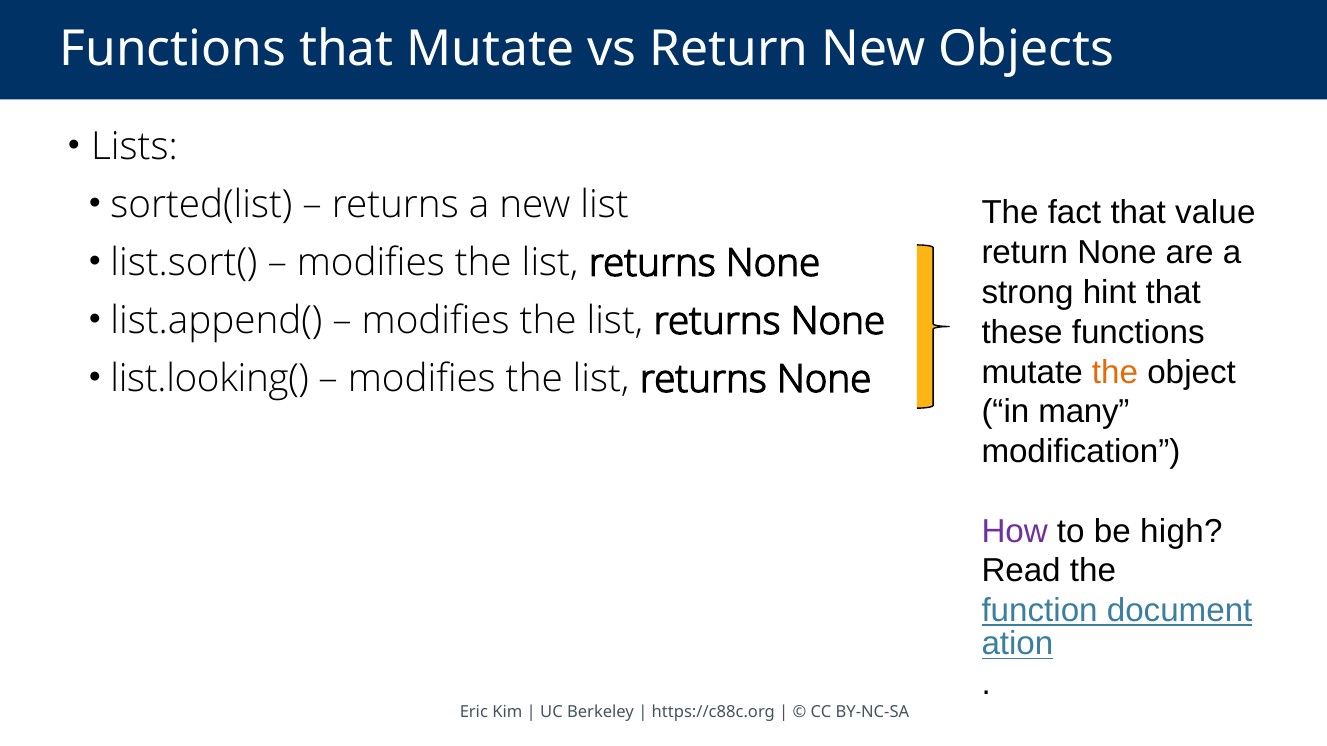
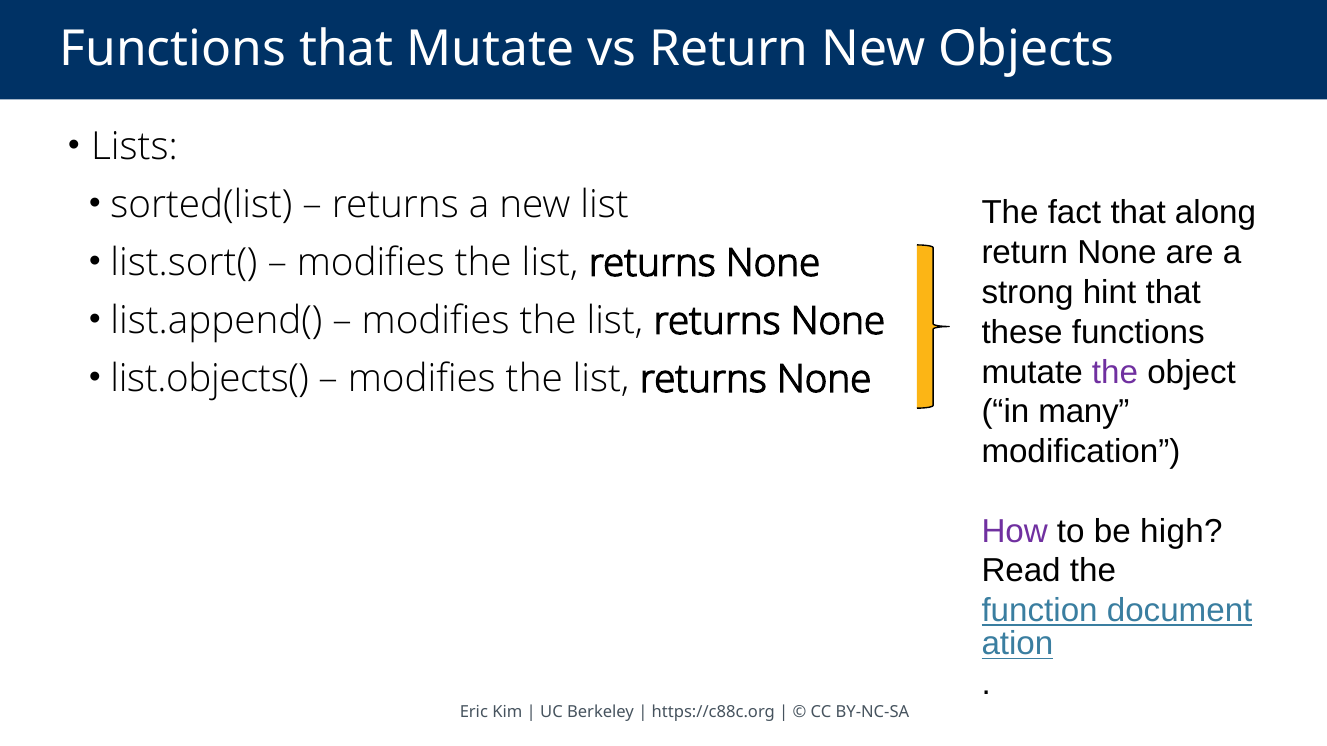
value: value -> along (1216, 213)
the colour: orange -> purple (1115, 372)
list.looking(: list.looking( -> list.objects( (210, 379)
